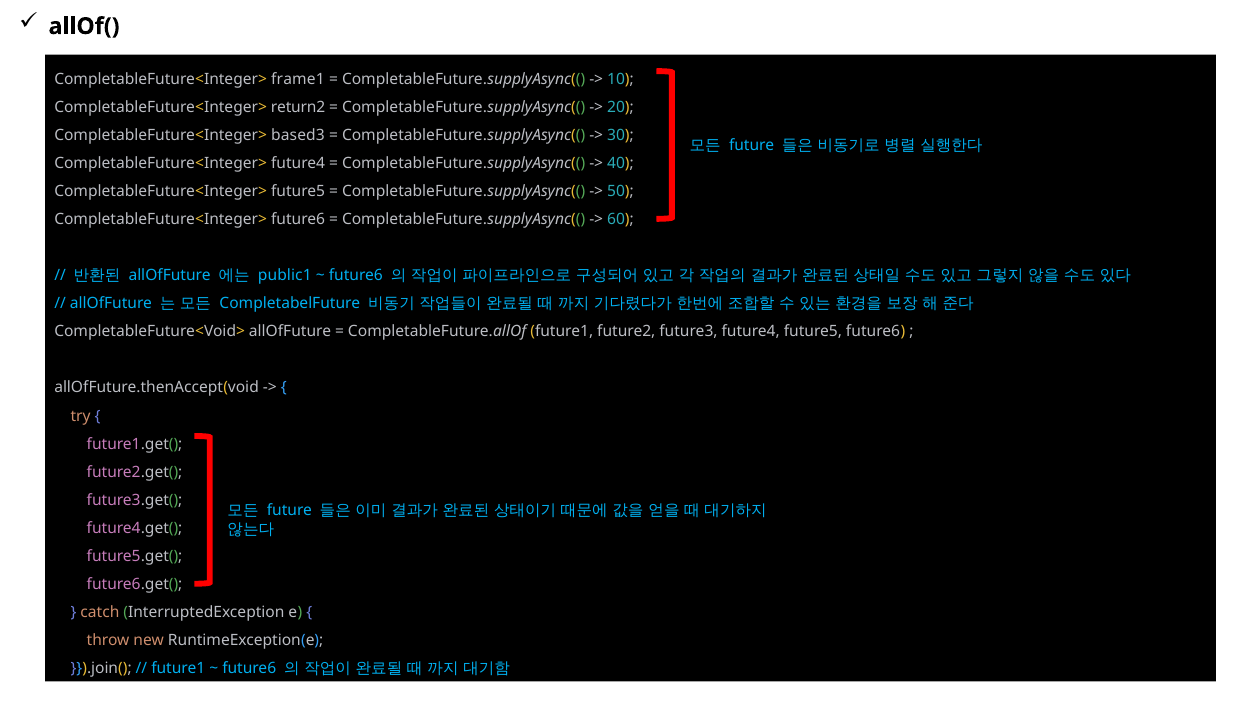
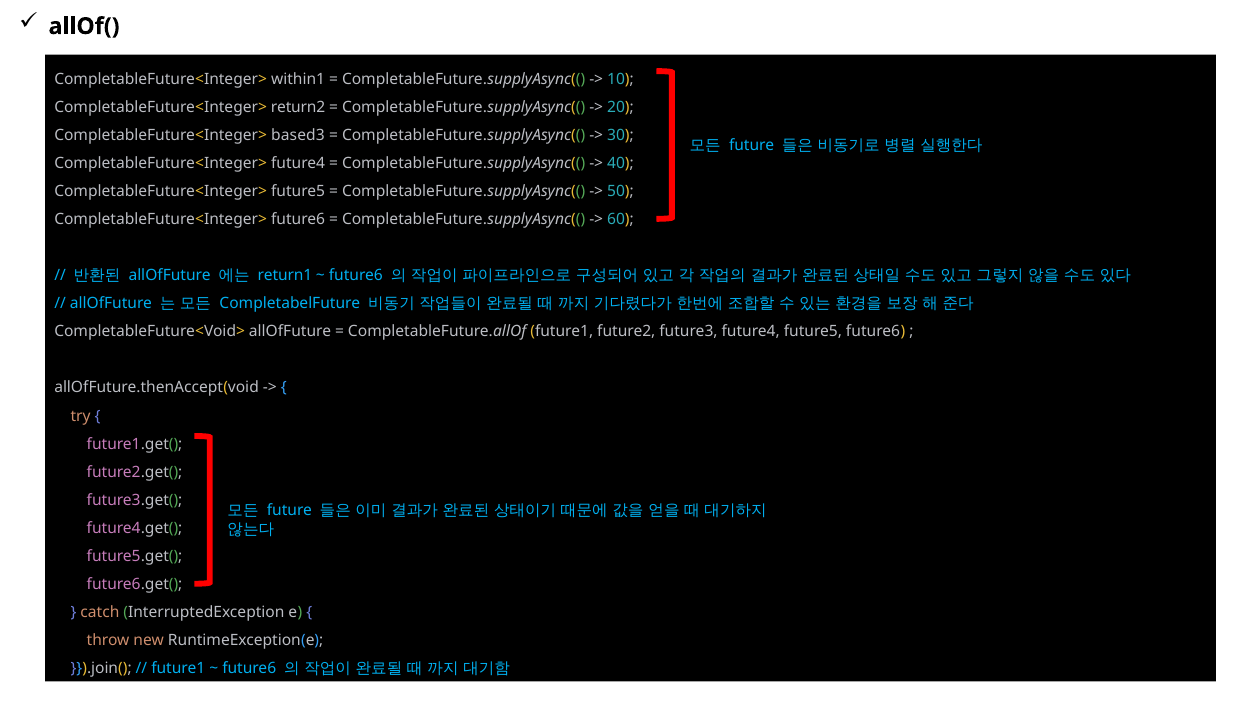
frame1: frame1 -> within1 (298, 79)
public1: public1 -> return1 (285, 275)
